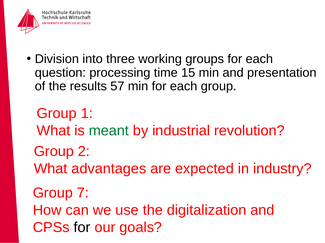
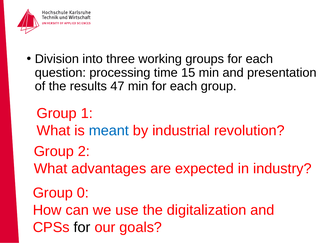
57: 57 -> 47 (117, 87)
meant colour: green -> blue (109, 131)
7: 7 -> 0 (83, 194)
